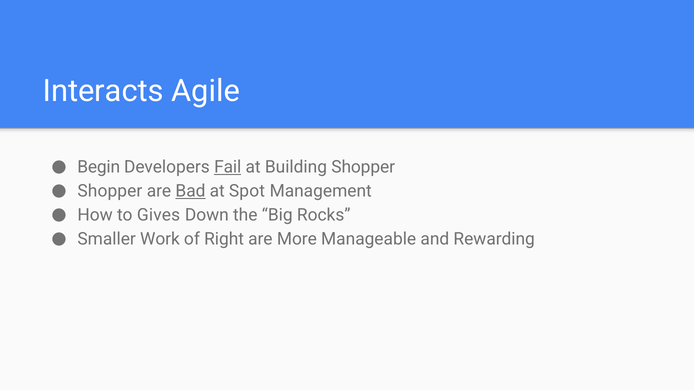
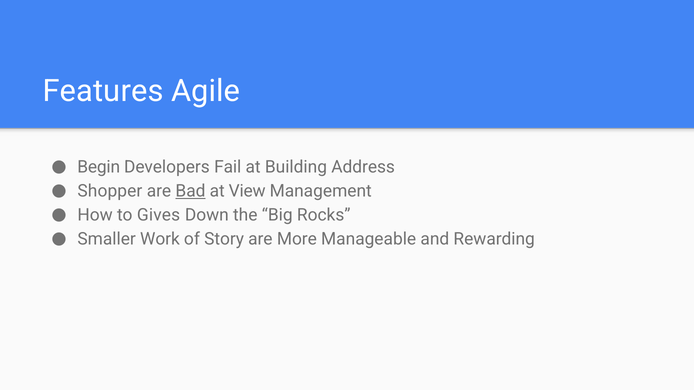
Interacts: Interacts -> Features (103, 91)
Fail underline: present -> none (228, 167)
Building Shopper: Shopper -> Address (363, 167)
Spot: Spot -> View (247, 191)
Right: Right -> Story (224, 239)
